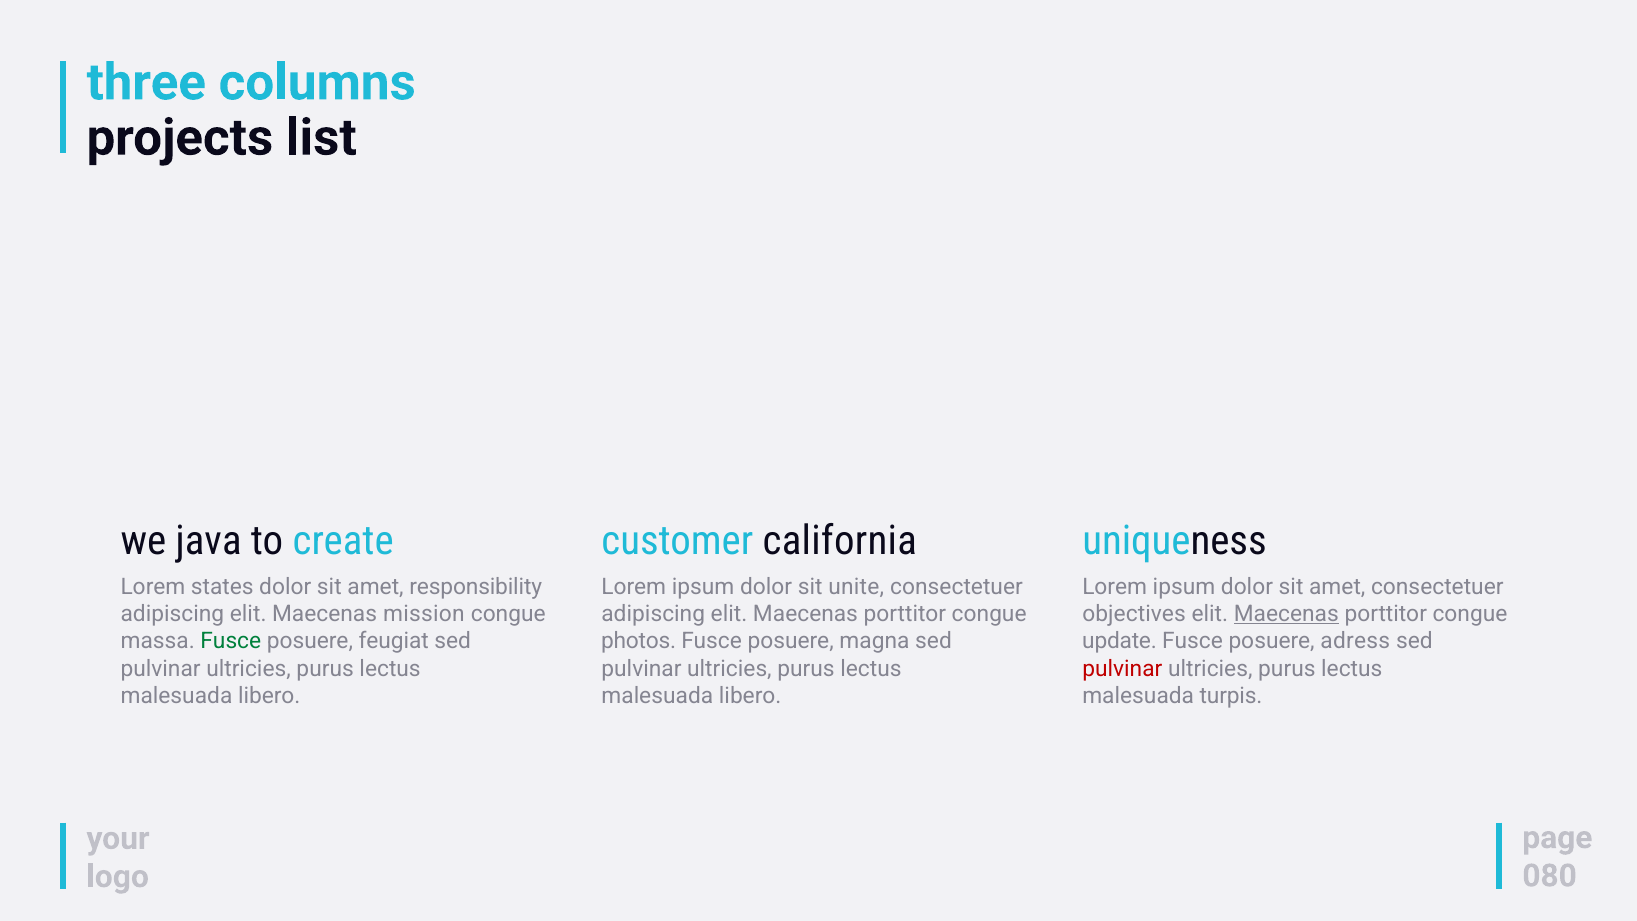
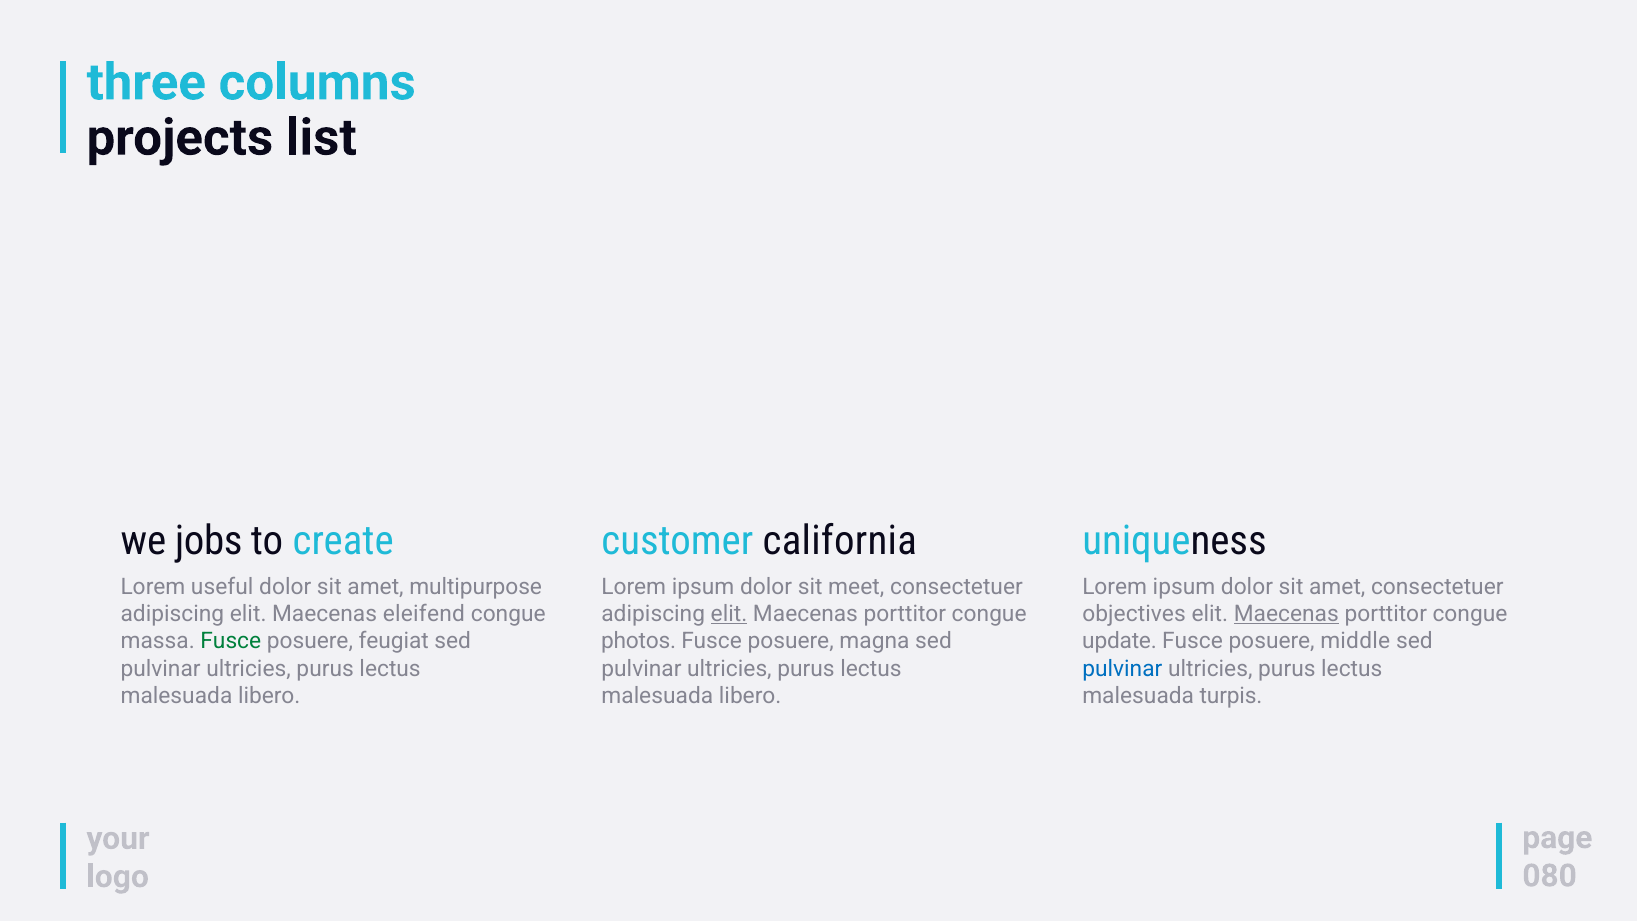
java: java -> jobs (209, 541)
states: states -> useful (222, 586)
responsibility: responsibility -> multipurpose (476, 586)
unite: unite -> meet (856, 586)
mission: mission -> eleifend (424, 614)
elit underline: none -> present (729, 614)
adress: adress -> middle (1355, 641)
pulvinar colour: red -> blue (1122, 668)
